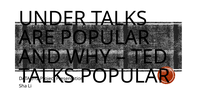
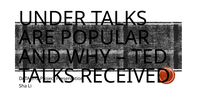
POPULAR: POPULAR -> RECEIVED (125, 76)
